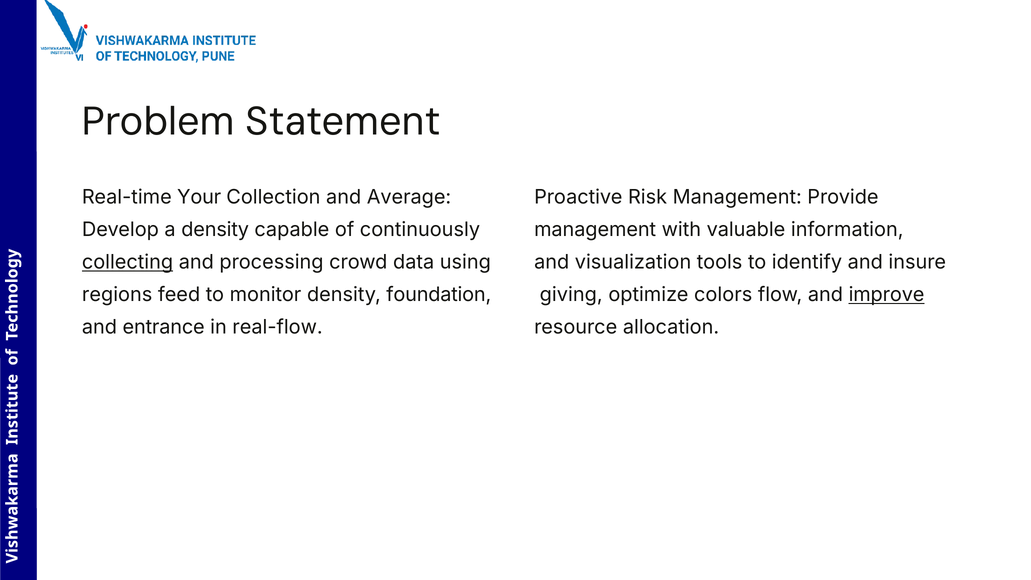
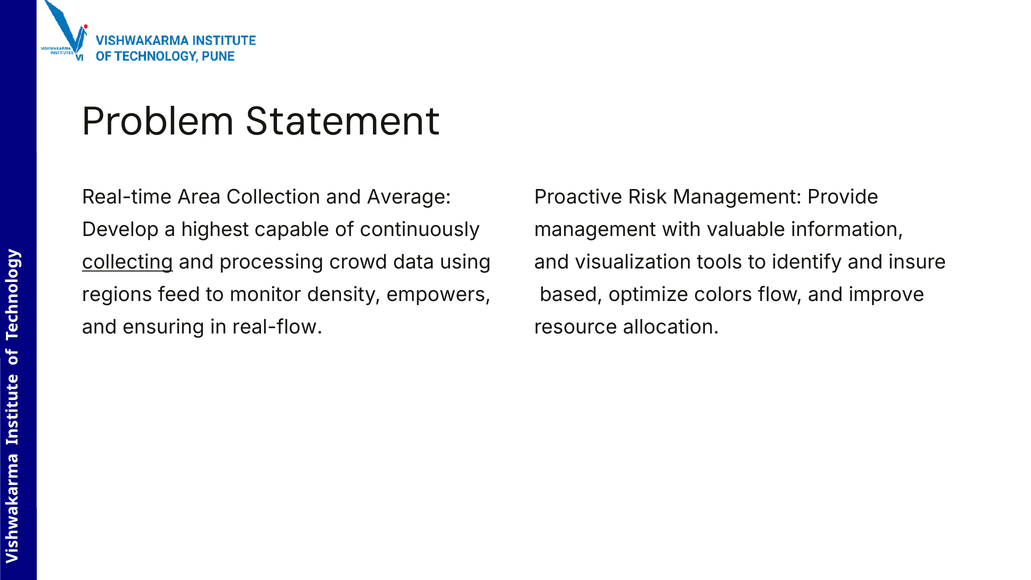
Your: Your -> Area (199, 197)
a density: density -> highest (215, 230)
foundation: foundation -> empowers (439, 295)
giving: giving -> based (571, 295)
improve underline: present -> none (887, 295)
entrance: entrance -> ensuring (164, 327)
